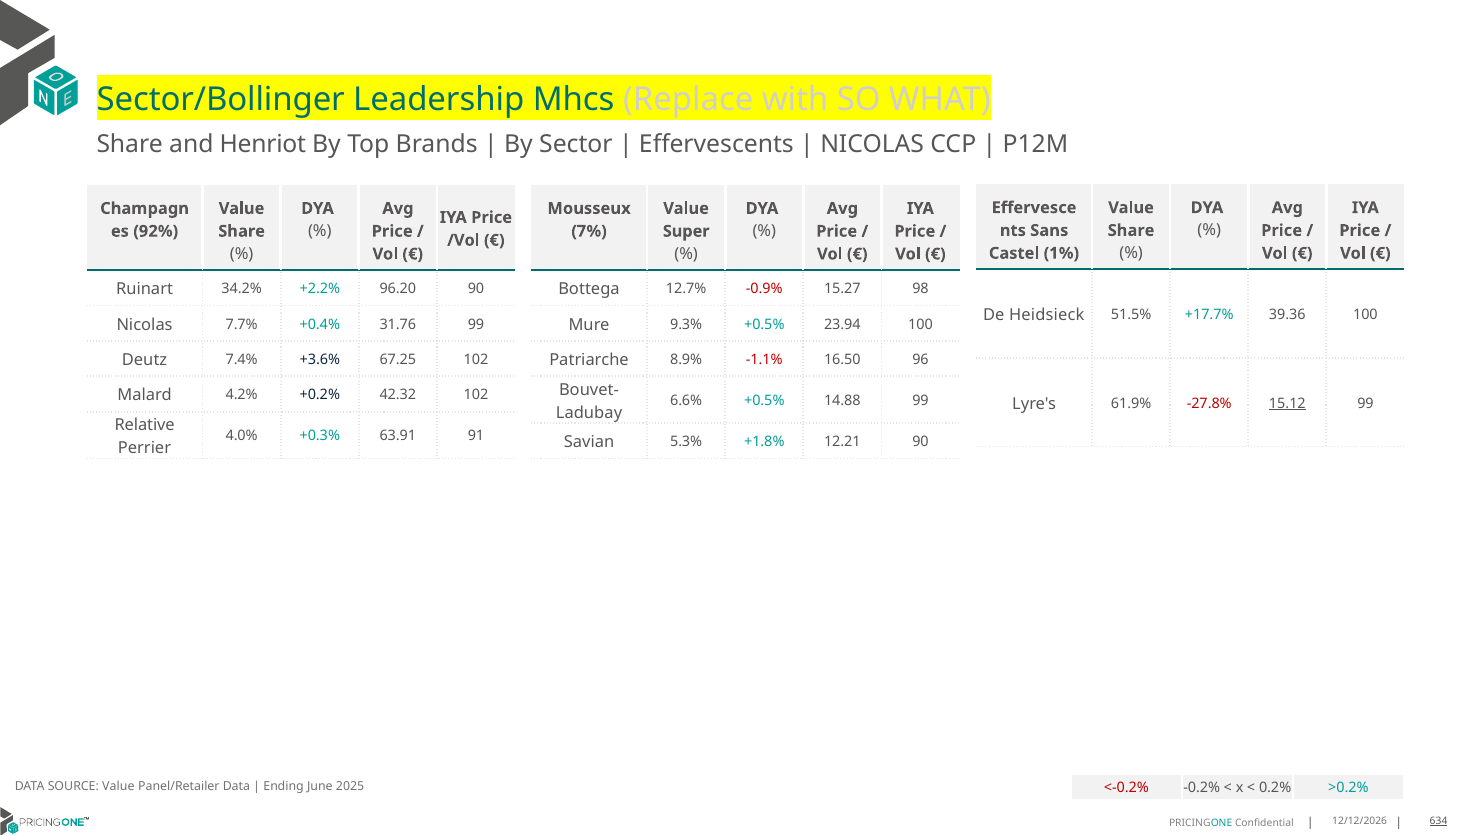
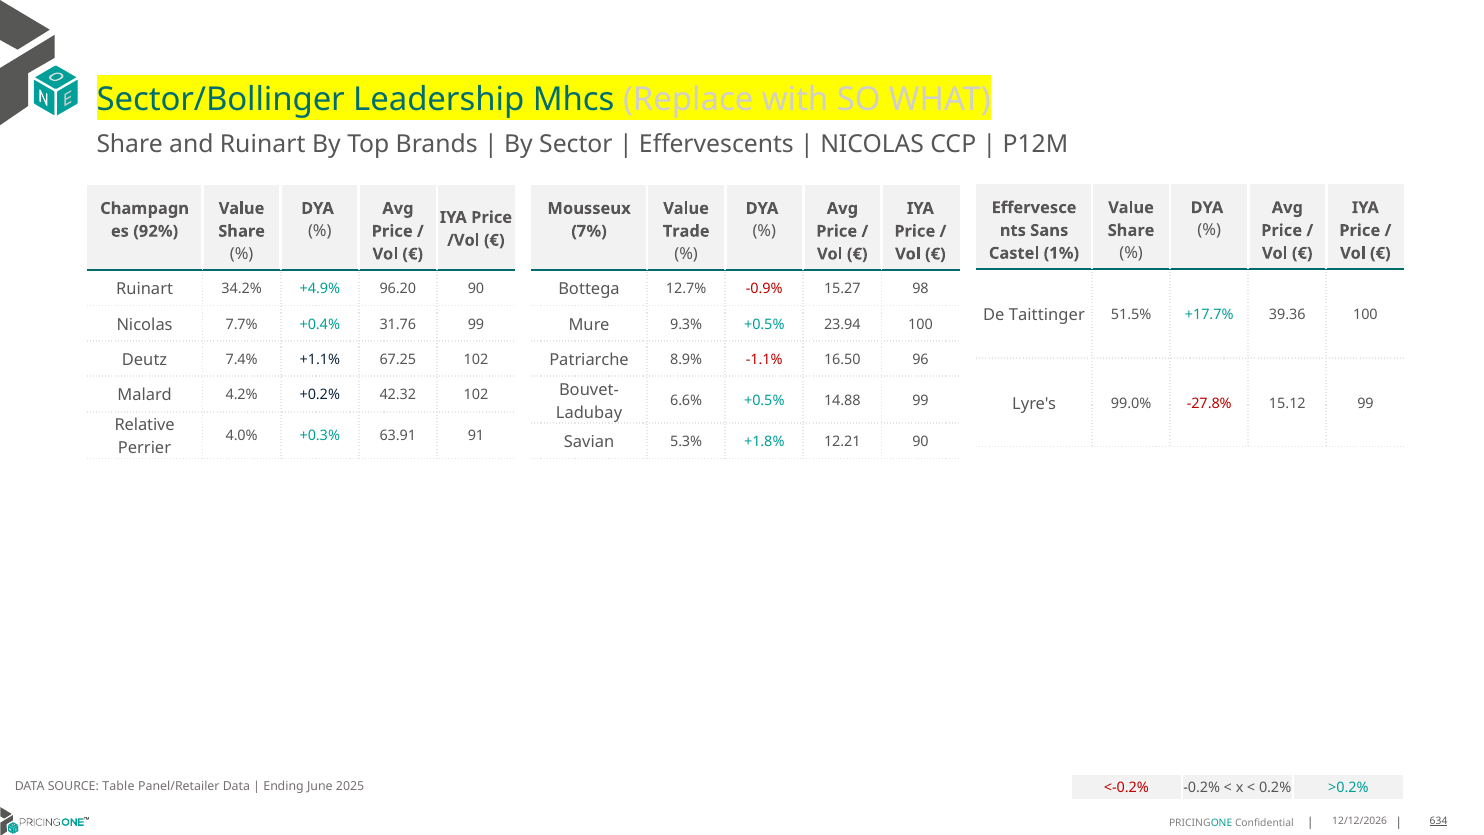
and Henriot: Henriot -> Ruinart (263, 145)
Super: Super -> Trade (686, 231)
+2.2%: +2.2% -> +4.9% (320, 289)
Heidsieck: Heidsieck -> Taittinger (1047, 315)
+3.6%: +3.6% -> +1.1% (320, 360)
61.9%: 61.9% -> 99.0% (1131, 403)
15.12 underline: present -> none (1287, 403)
SOURCE Value: Value -> Table (118, 786)
